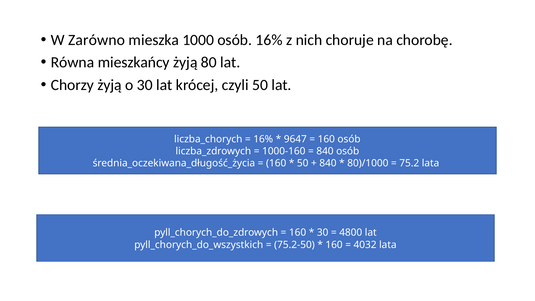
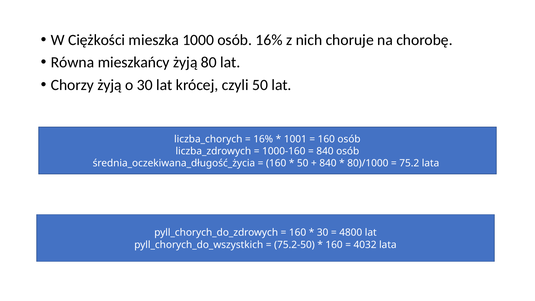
Zarówno: Zarówno -> Ciężkości (97, 40)
9647: 9647 -> 1001 (295, 139)
